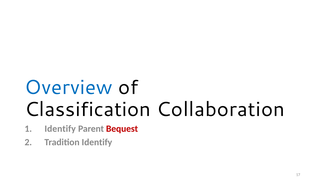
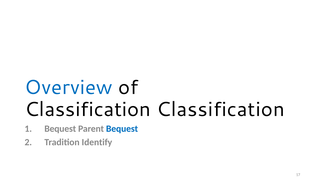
Classification Collaboration: Collaboration -> Classification (221, 109)
Identify: Identify -> Bequest (60, 129)
Bequest colour: red -> blue (122, 129)
